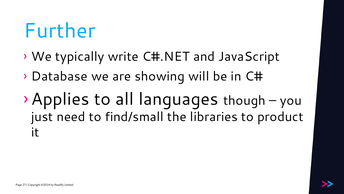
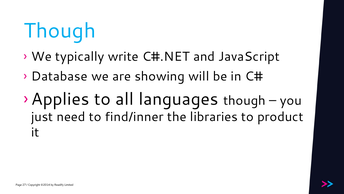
Further: Further -> Though (60, 31)
find/small: find/small -> find/inner (134, 117)
